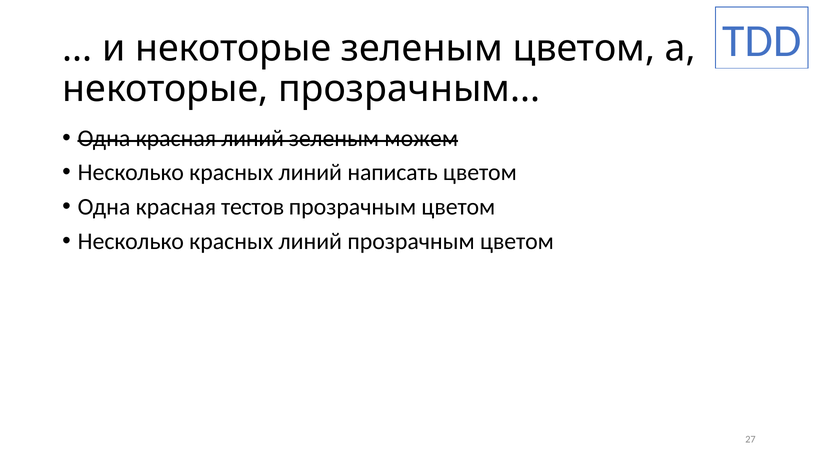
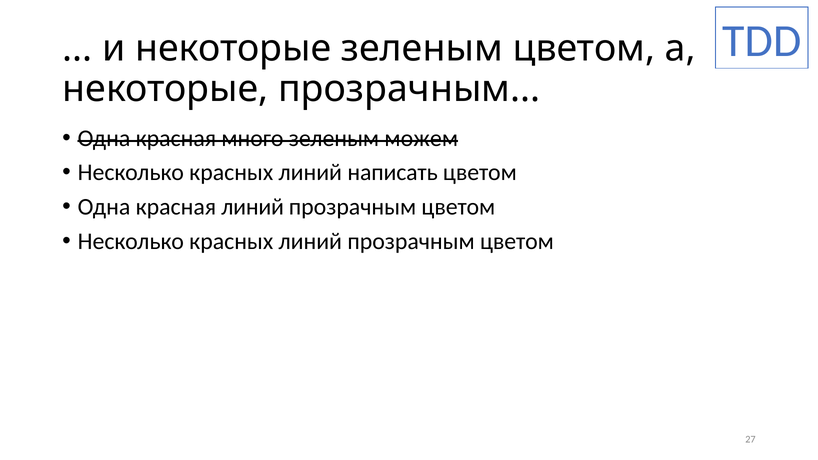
красная линий: линий -> много (253, 138)
красная тестов: тестов -> линий (253, 207)
